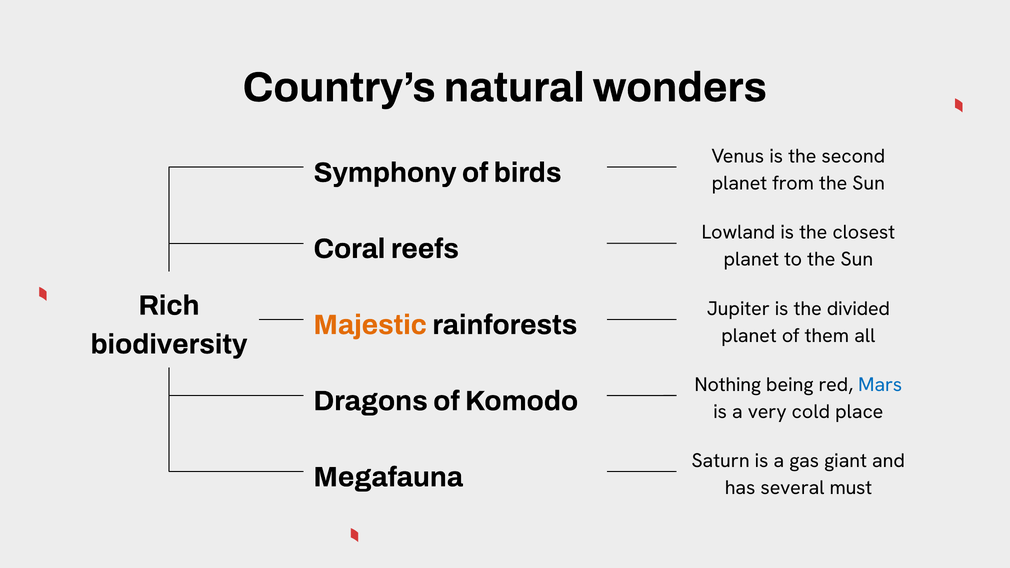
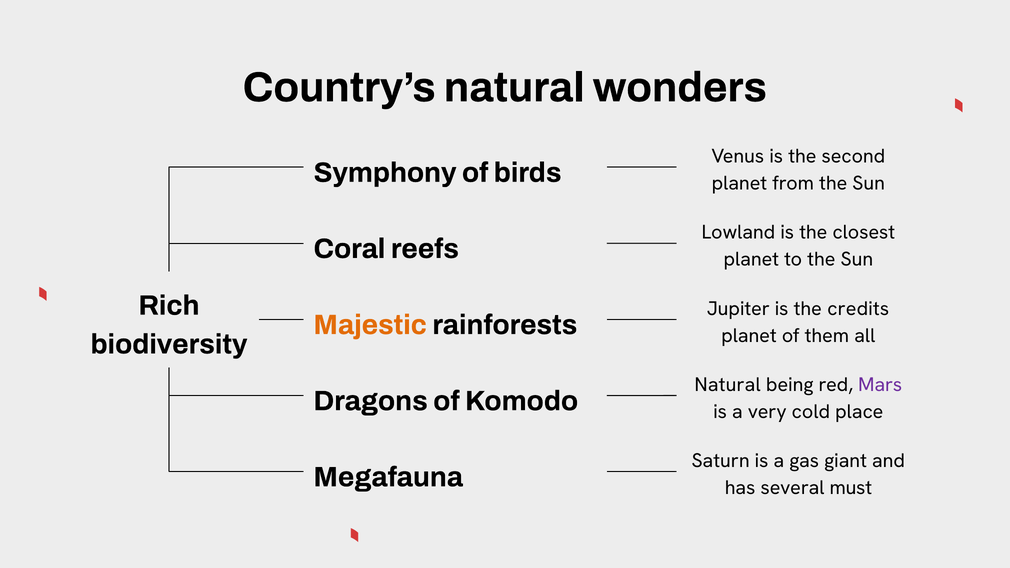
divided: divided -> credits (858, 309)
Nothing: Nothing -> Natural (728, 385)
Mars colour: blue -> purple (880, 385)
